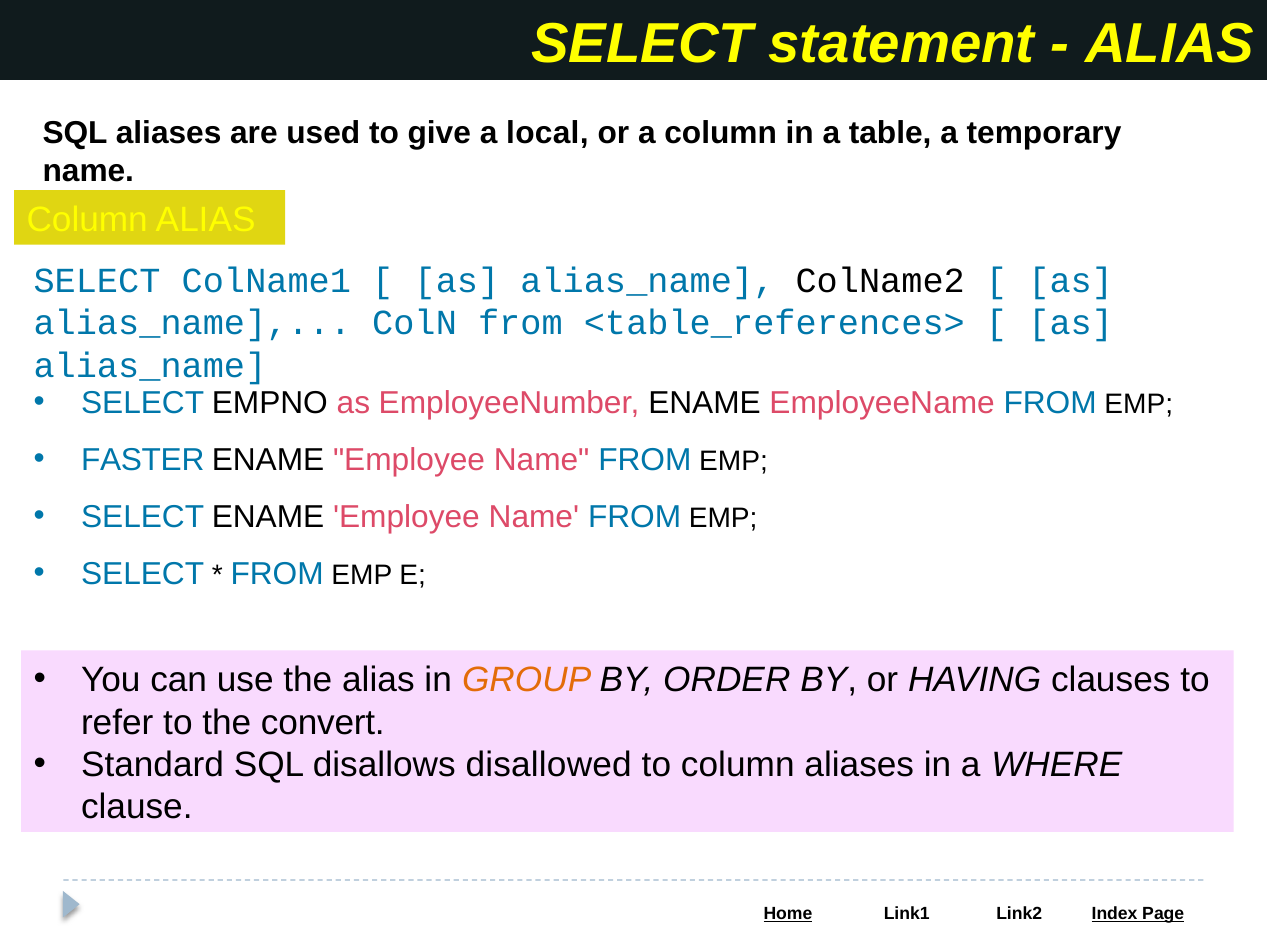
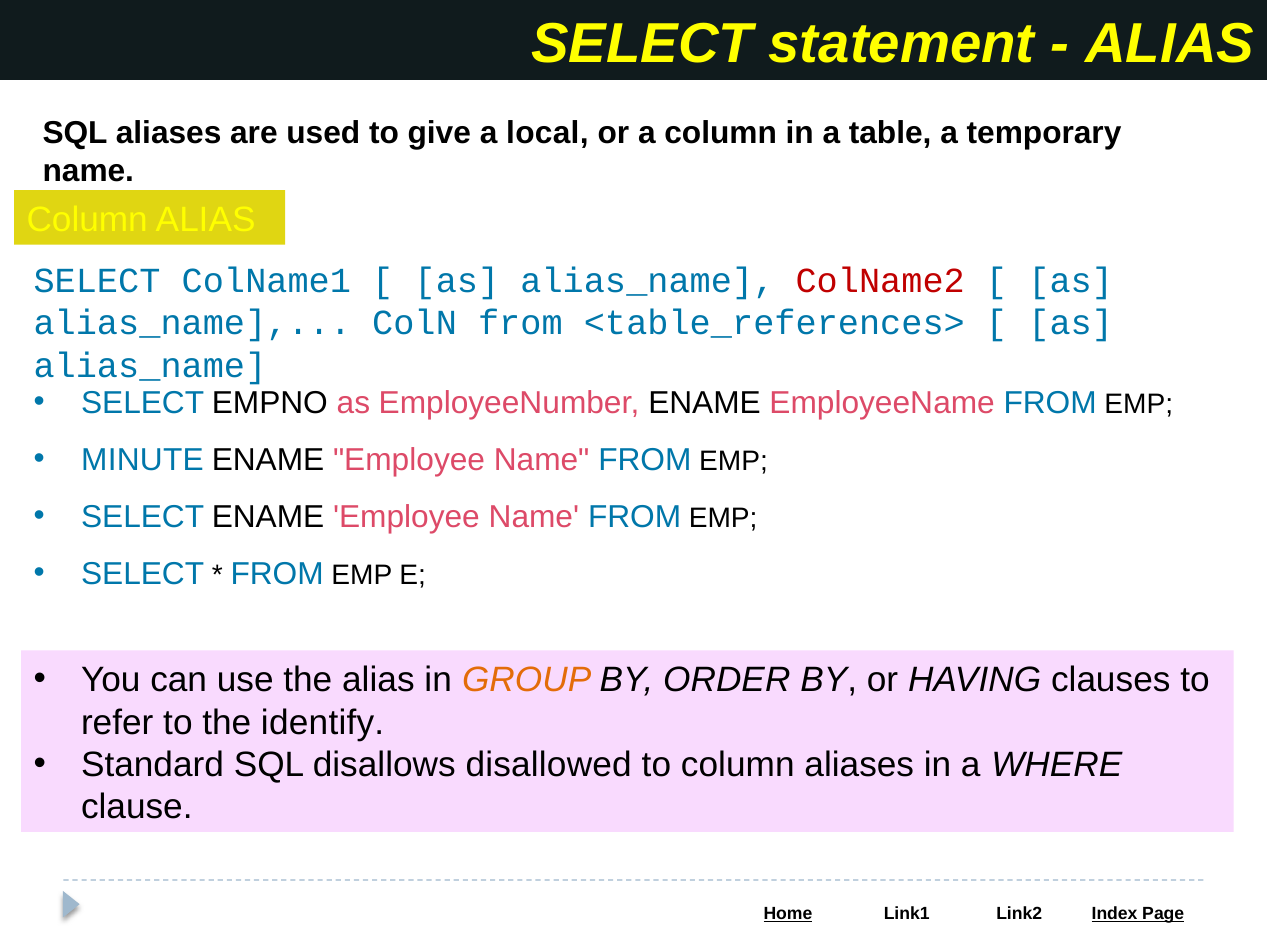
ColName2 colour: black -> red (880, 281)
FASTER: FASTER -> MINUTE (142, 460)
convert: convert -> identify (323, 723)
